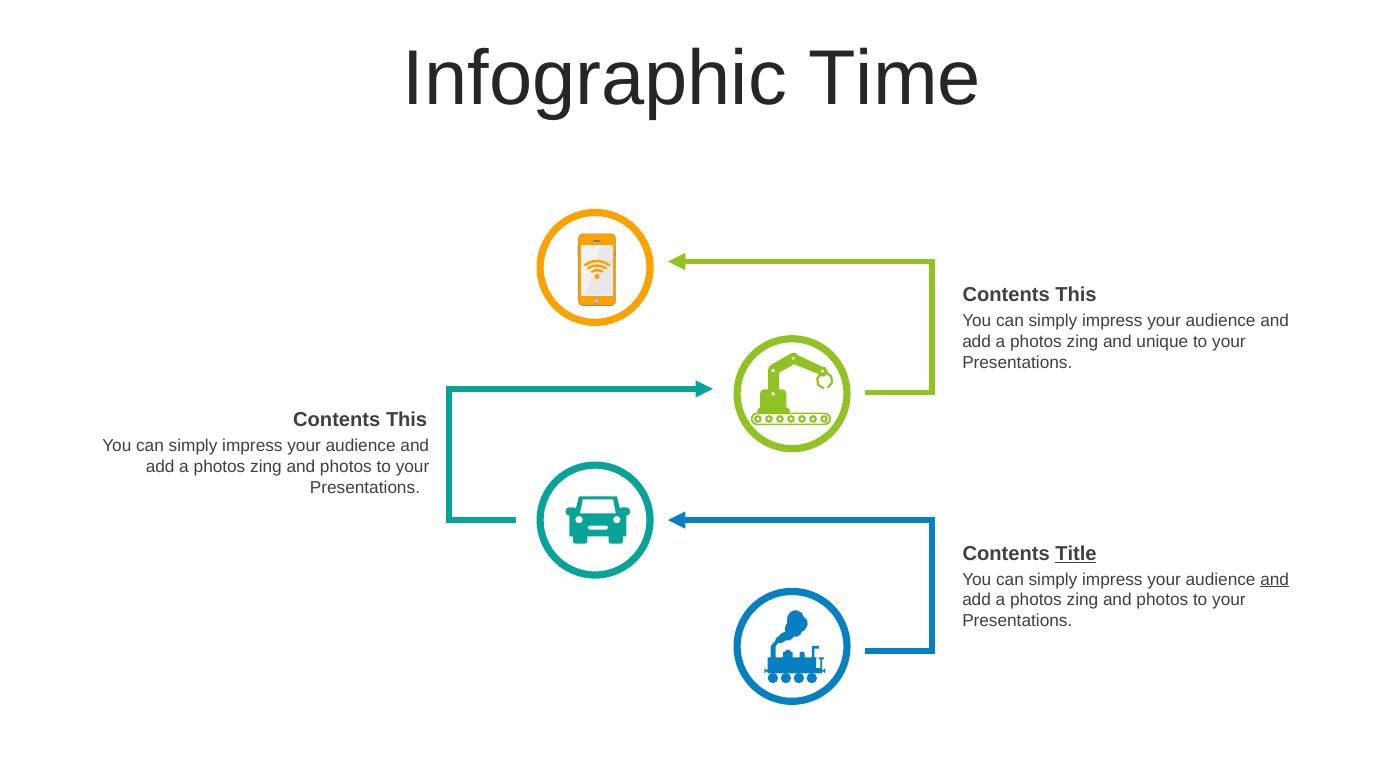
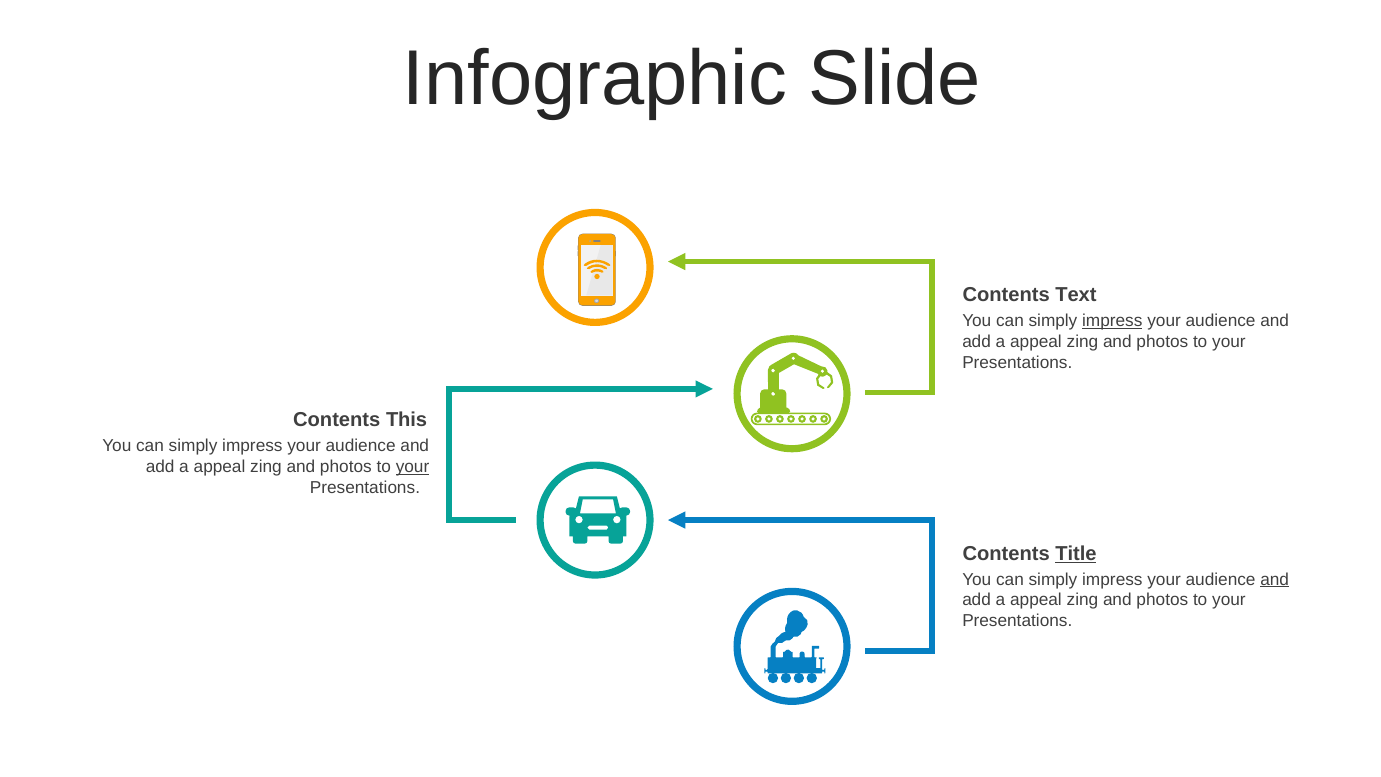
Time: Time -> Slide (895, 79)
This: This -> Text (1076, 295)
impress underline: none -> present (1112, 321)
photos: photos -> appeal (1036, 342)
unique: unique -> photos (1162, 342)
photos: photos -> appeal (220, 467)
your underline: none -> present (413, 467)
photos: photos -> appeal (1036, 600)
